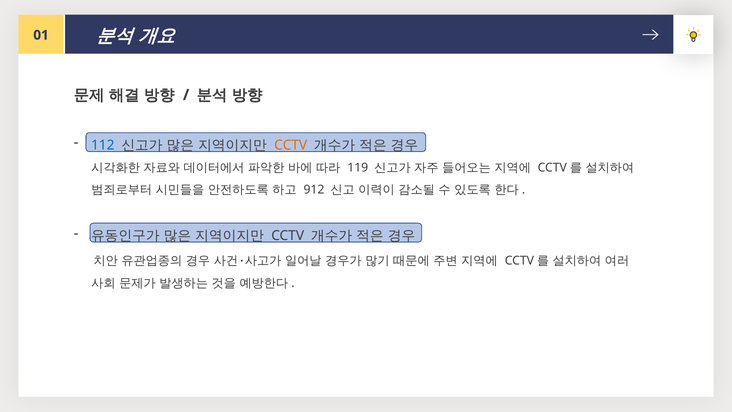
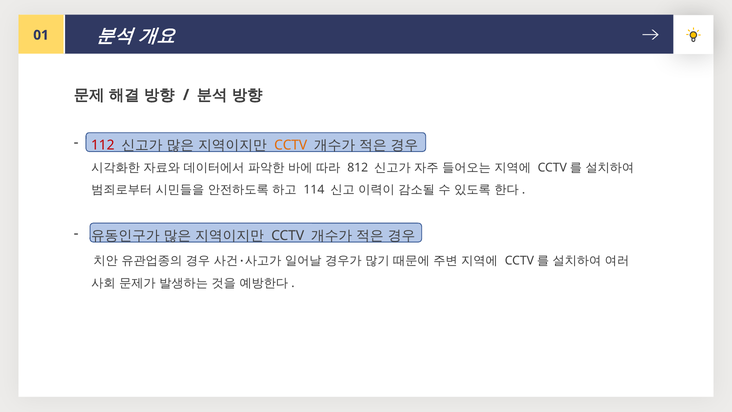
112 colour: blue -> red (103, 145)
119: 119 -> 812 (358, 168)
912: 912 -> 114 (314, 190)
